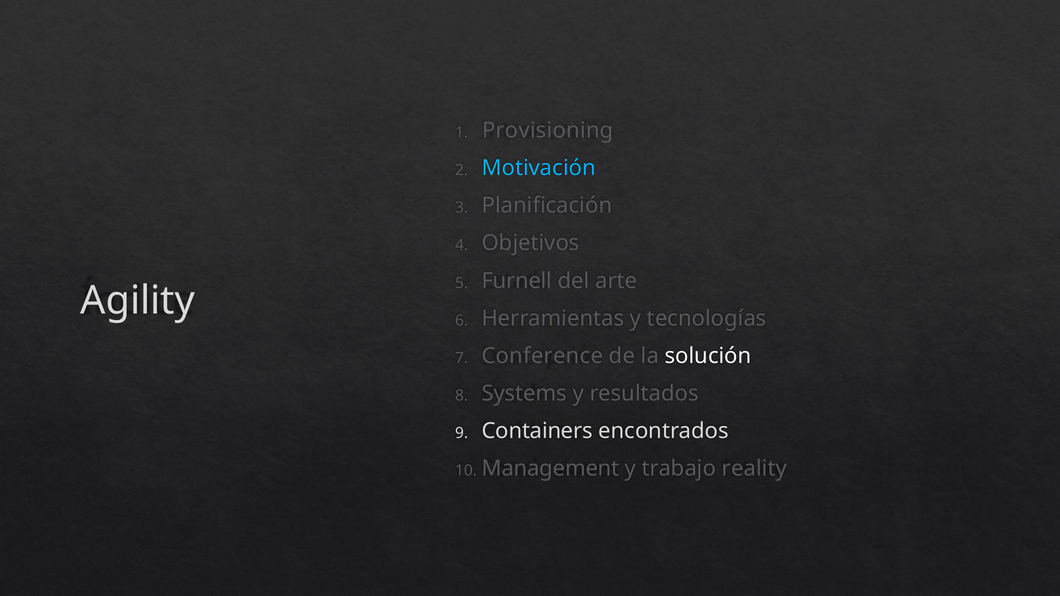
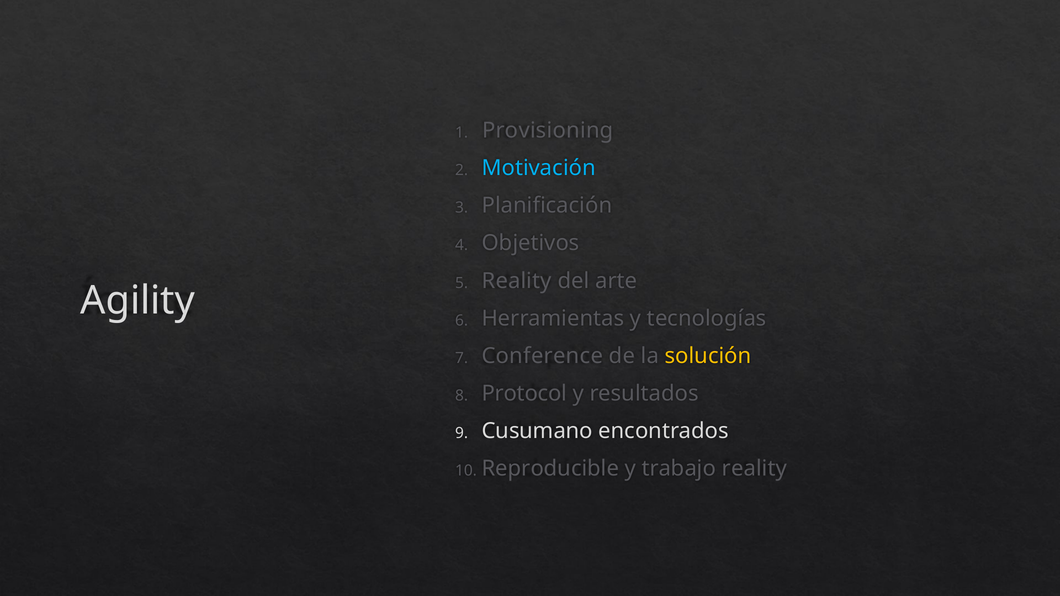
Furnell: Furnell -> Reality (517, 281)
solución colour: white -> yellow (708, 356)
Systems: Systems -> Protocol (524, 394)
Containers: Containers -> Cusumano (537, 431)
Management: Management -> Reproducible (550, 469)
